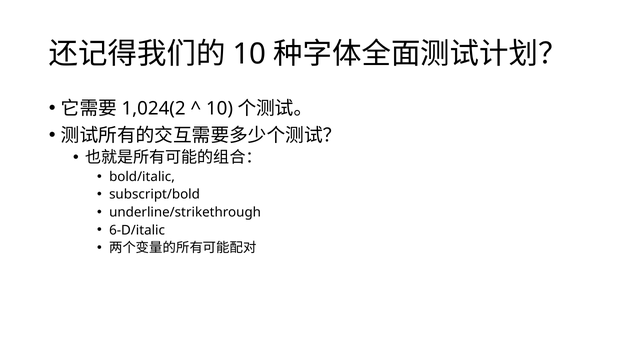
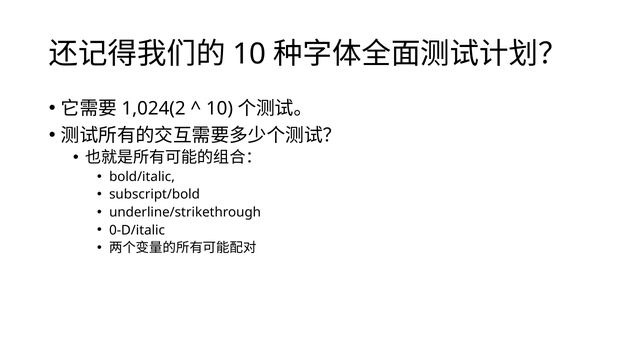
6-D/italic: 6-D/italic -> 0-D/italic (137, 230)
